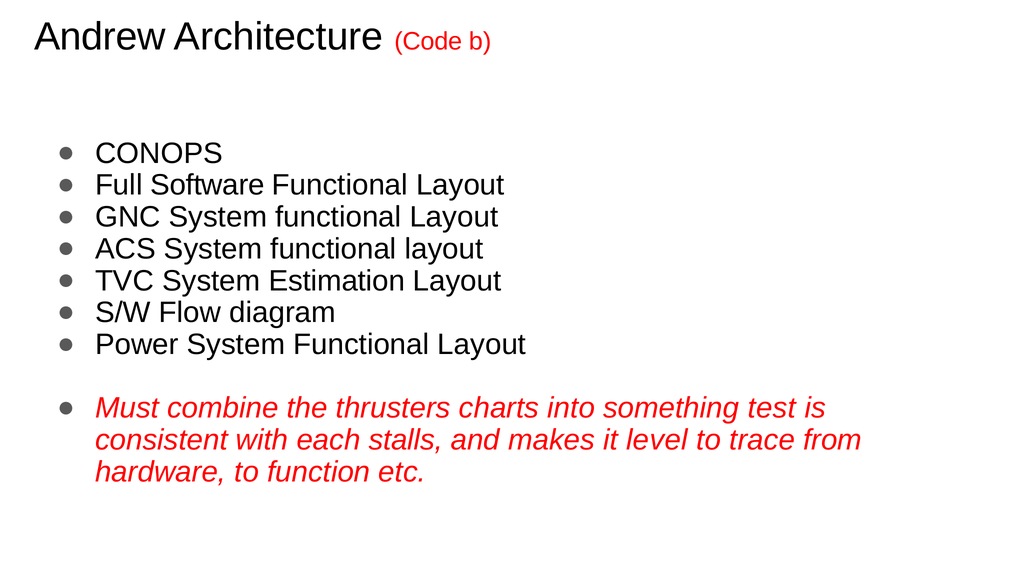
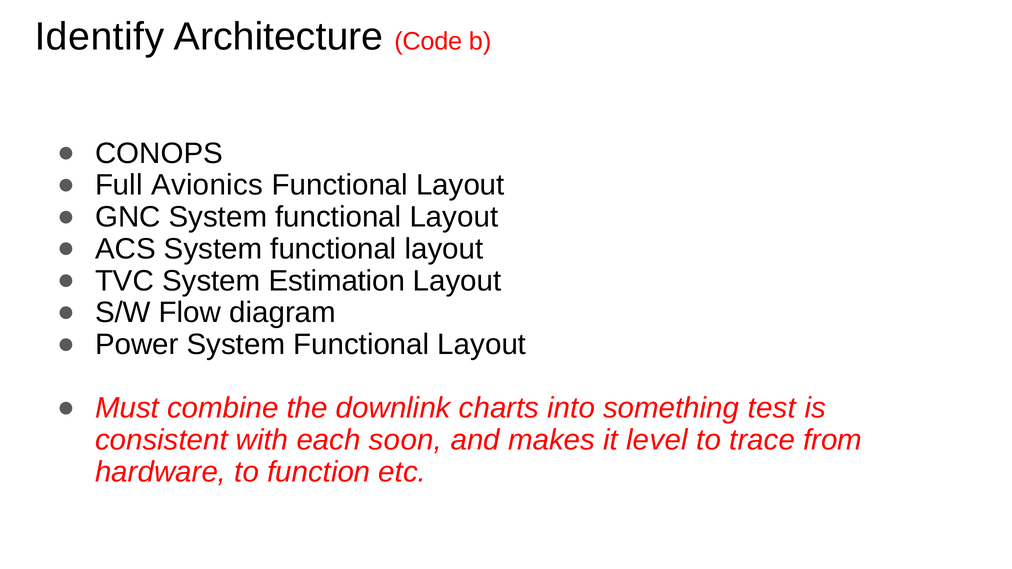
Andrew: Andrew -> Identify (99, 37)
Software: Software -> Avionics (207, 185)
thrusters: thrusters -> downlink (393, 408)
stalls: stalls -> soon (405, 440)
